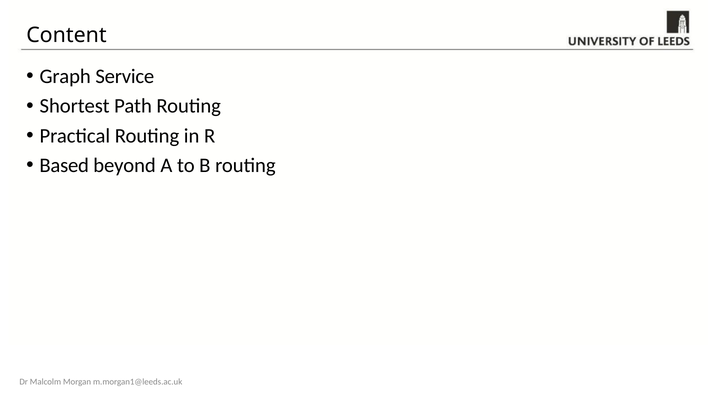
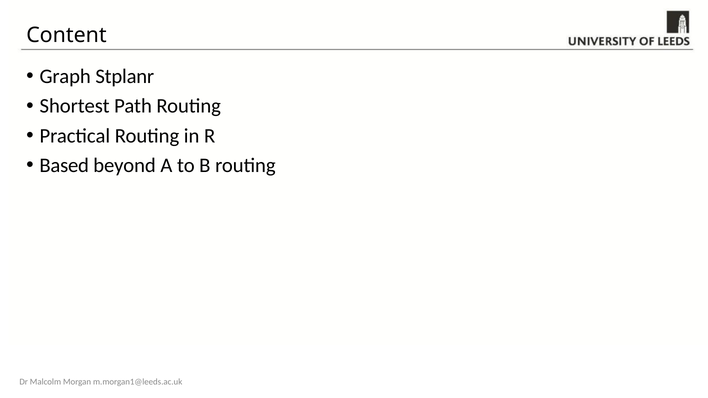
Service: Service -> Stplanr (125, 77)
